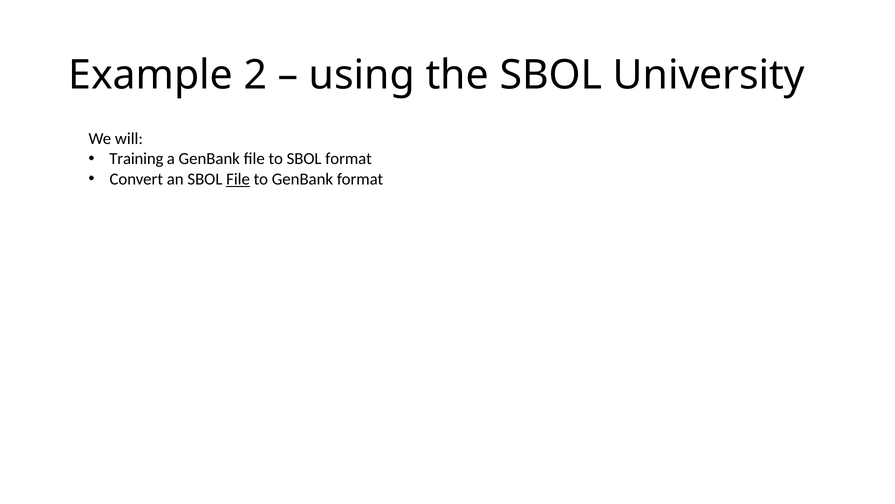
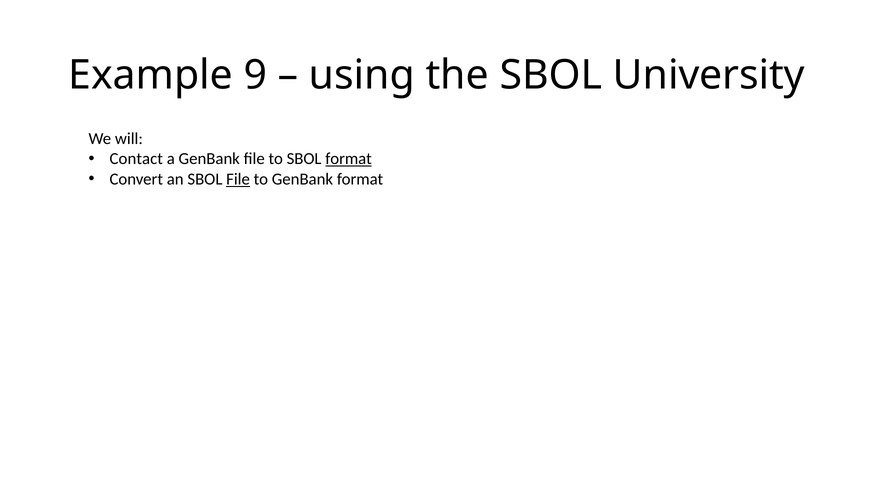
2: 2 -> 9 (255, 75)
Training: Training -> Contact (136, 159)
format underline: none -> present (349, 159)
